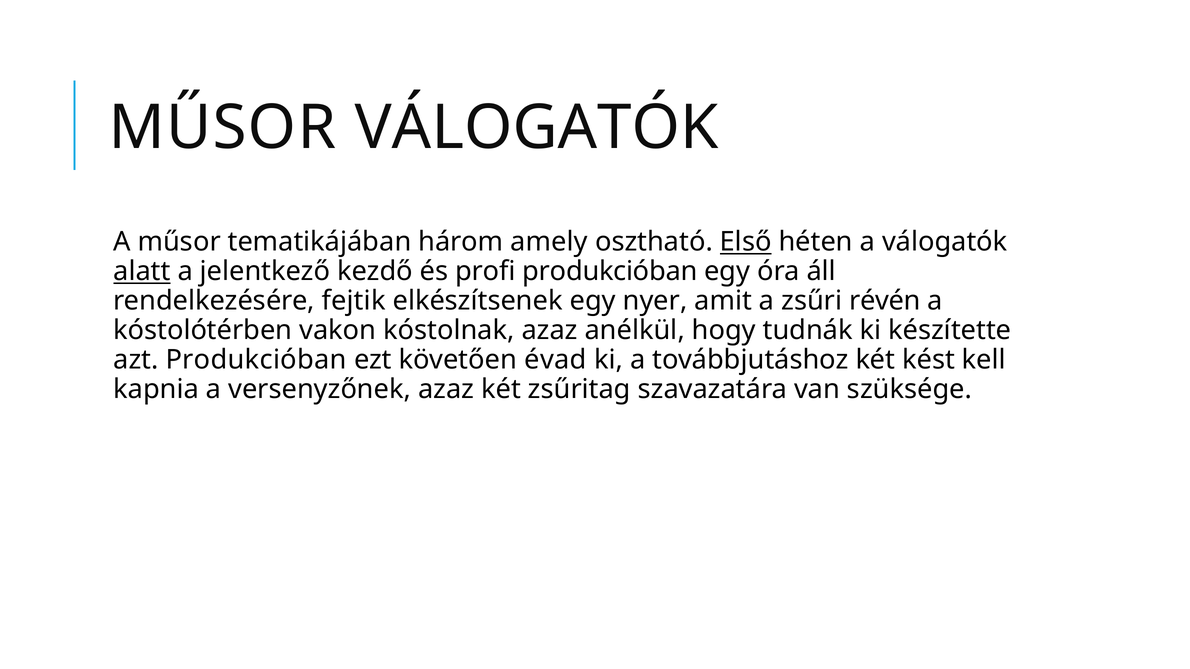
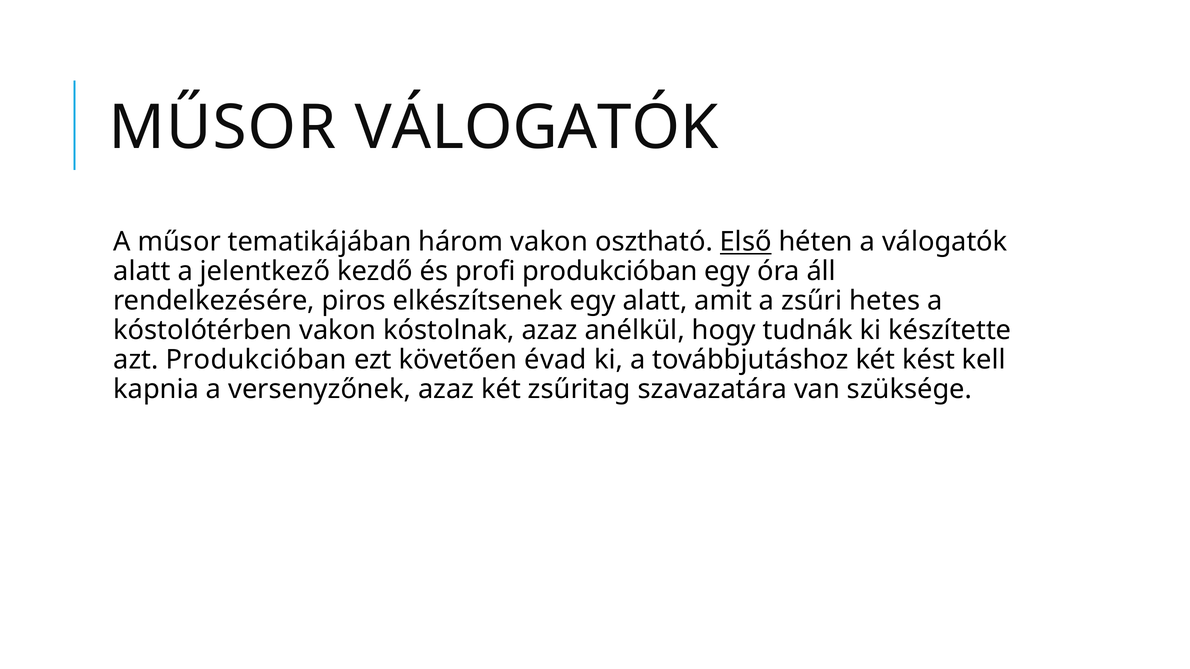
három amely: amely -> vakon (549, 242)
alatt underline: present -> none (142, 272)
fejtik: fejtik -> piros (354, 301)
egy nyer: nyer -> alatt (655, 301)
révén: révén -> hetes (885, 301)
